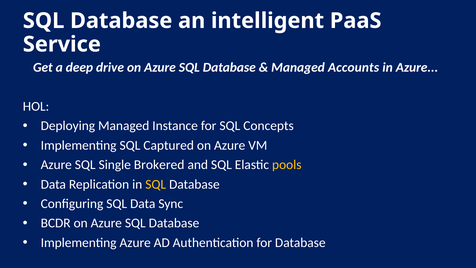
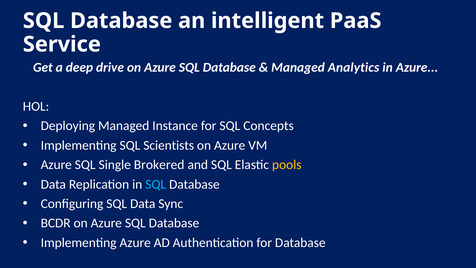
Accounts: Accounts -> Analytics (354, 67)
Captured: Captured -> Scientists (169, 145)
SQL colour: yellow -> light blue (156, 184)
